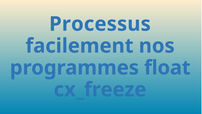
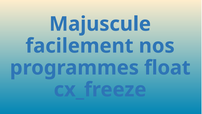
Processus: Processus -> Majuscule (100, 24)
